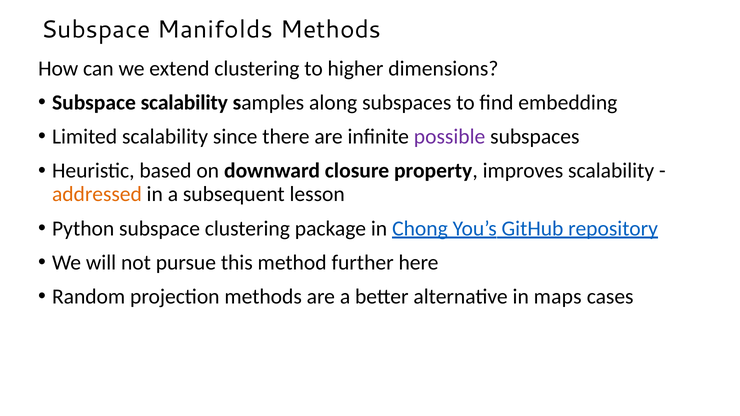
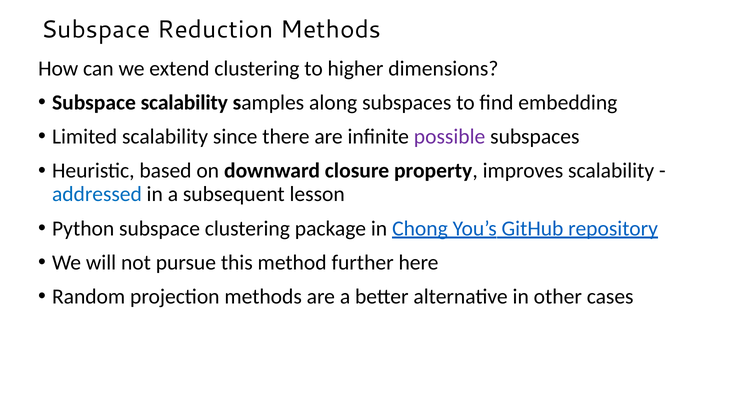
Manifolds: Manifolds -> Reduction (215, 29)
addressed colour: orange -> blue (97, 194)
maps: maps -> other (558, 297)
